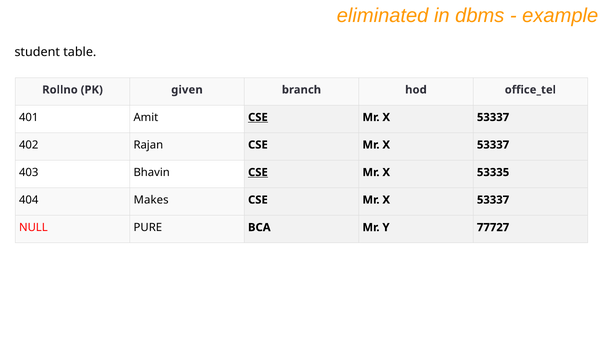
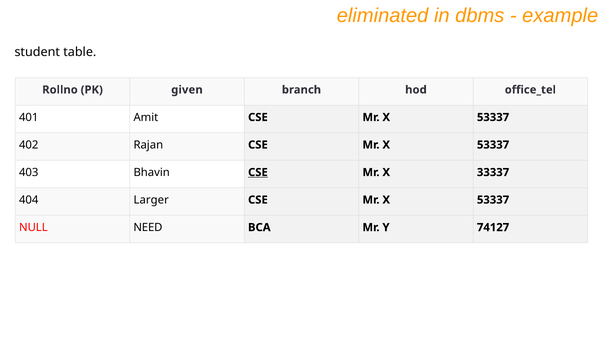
CSE underline: present -> none (258, 117)
53335: 53335 -> 33337 (493, 172)
Makes: Makes -> Larger (151, 200)
PURE: PURE -> NEED (148, 228)
77727: 77727 -> 74127 (493, 228)
